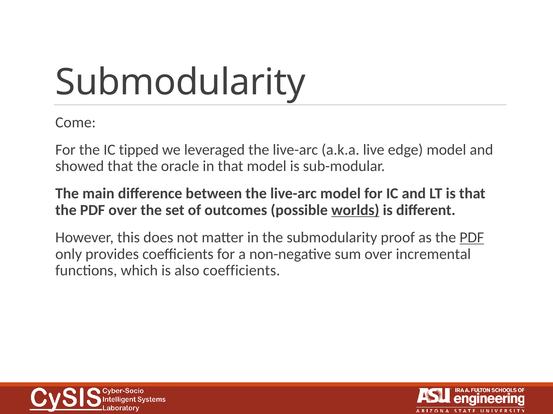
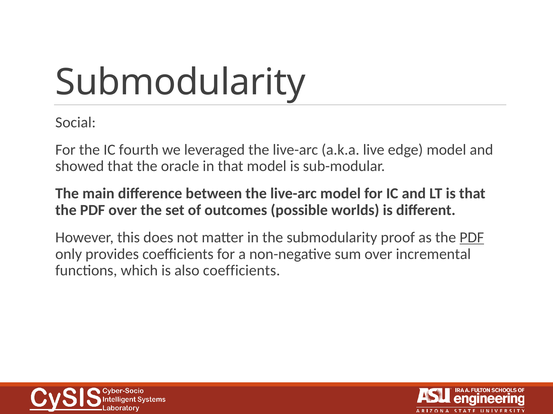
Come: Come -> Social (76, 123)
tipped: tipped -> fourth (139, 150)
worlds underline: present -> none (355, 210)
